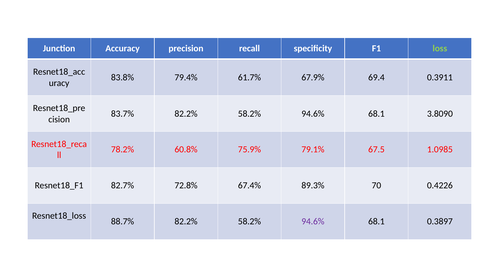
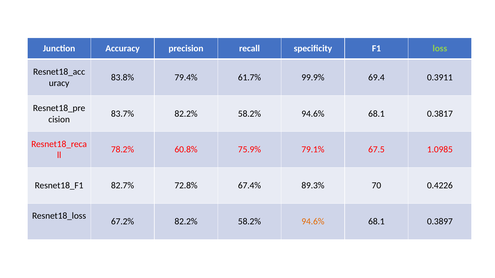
67.9%: 67.9% -> 99.9% (313, 77)
3.8090: 3.8090 -> 0.3817 (440, 114)
88.7%: 88.7% -> 67.2% (123, 222)
94.6% colour: purple -> orange (313, 222)
